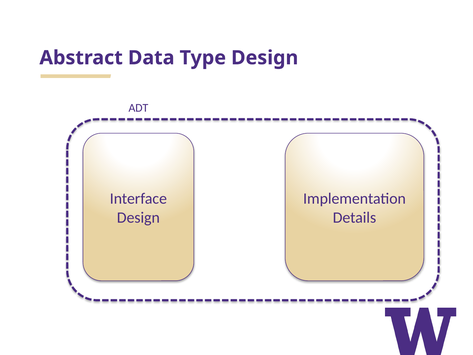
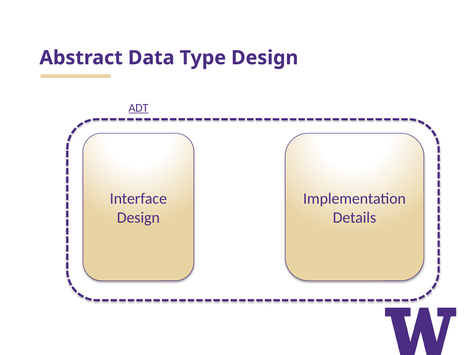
ADT underline: none -> present (138, 108)
